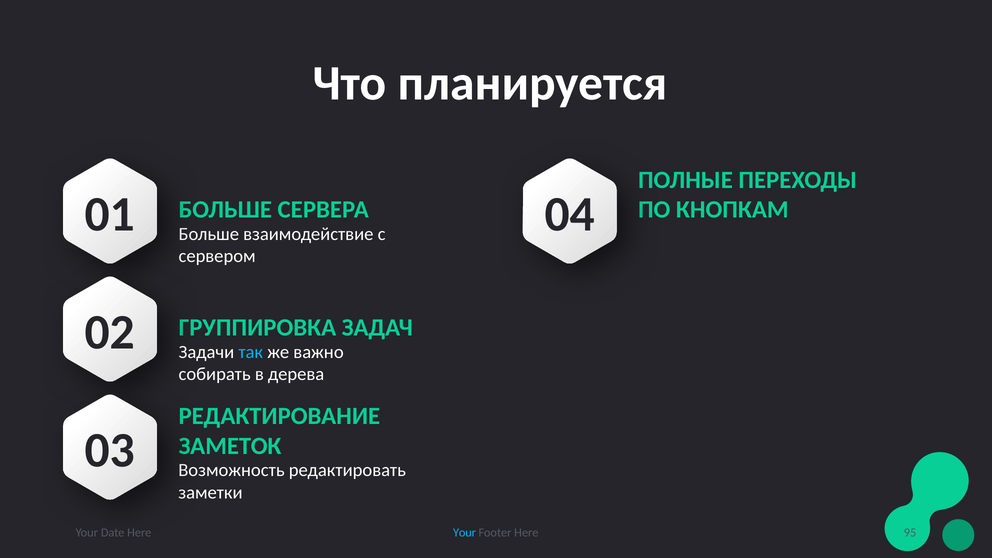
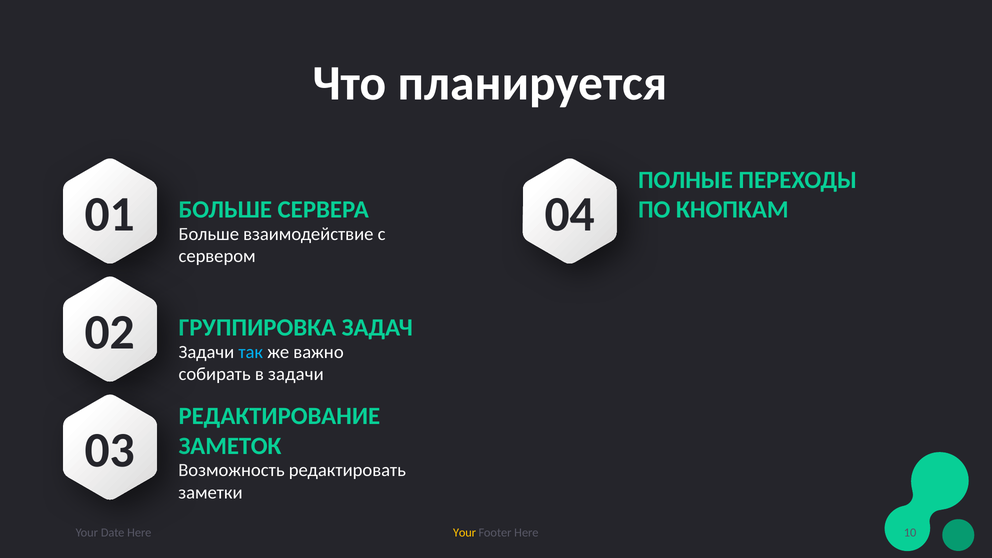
в дерева: дерева -> задачи (296, 374)
Your colour: light blue -> yellow (465, 533)
95: 95 -> 10 (910, 533)
